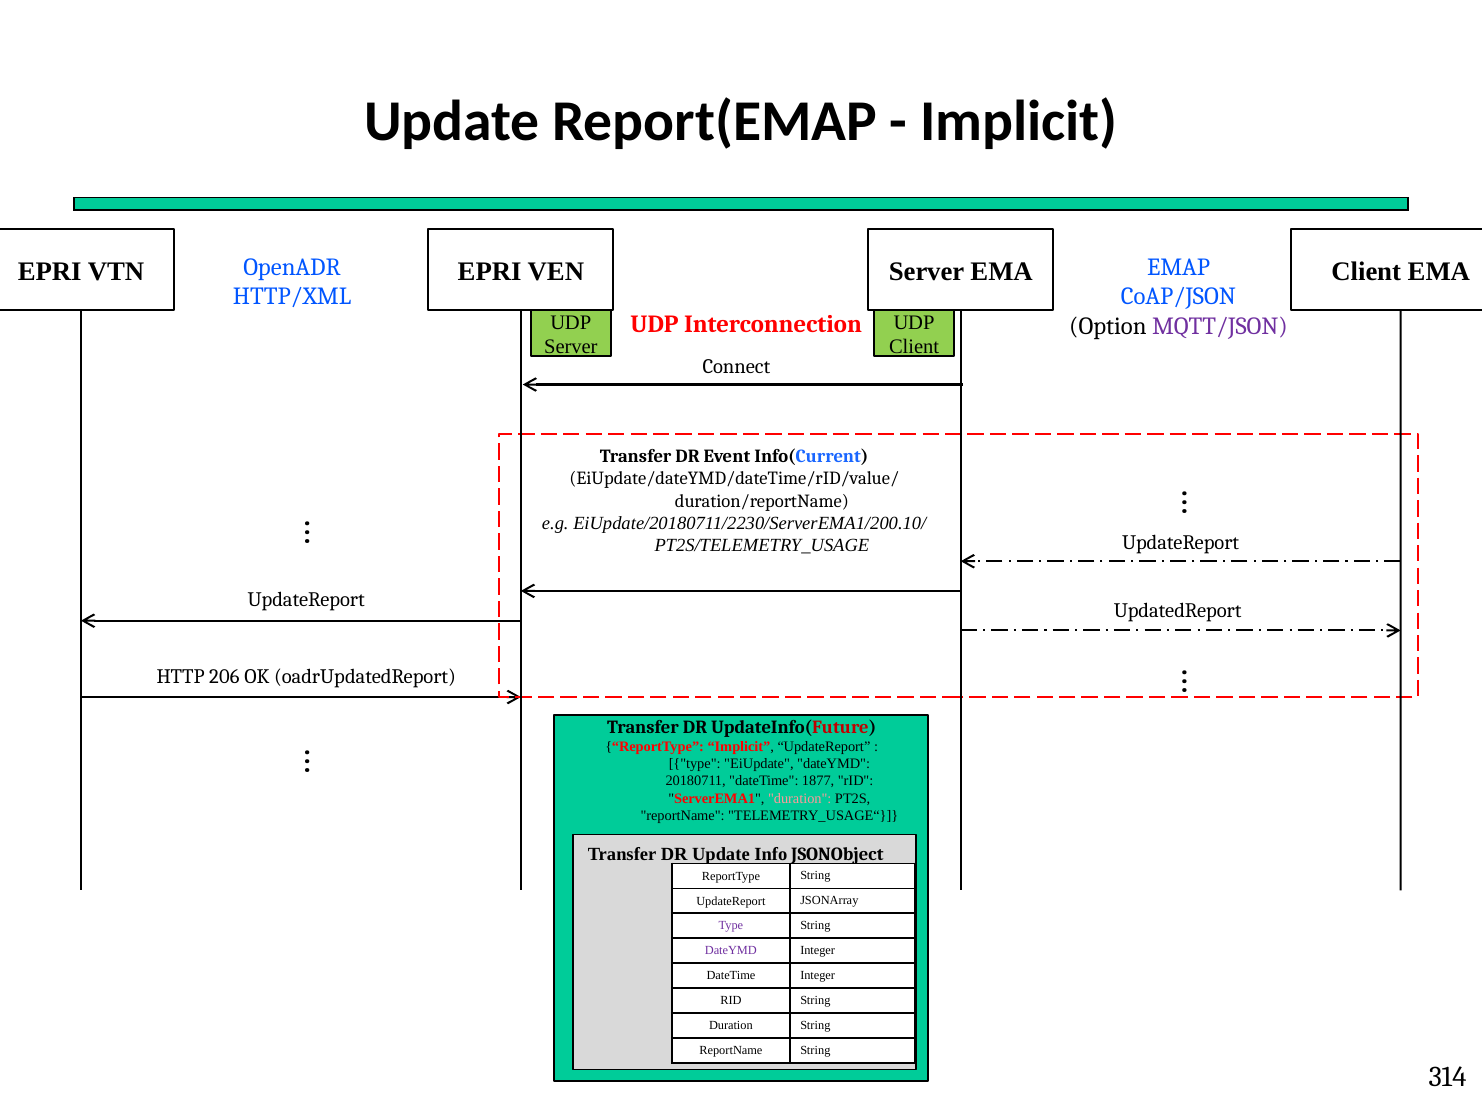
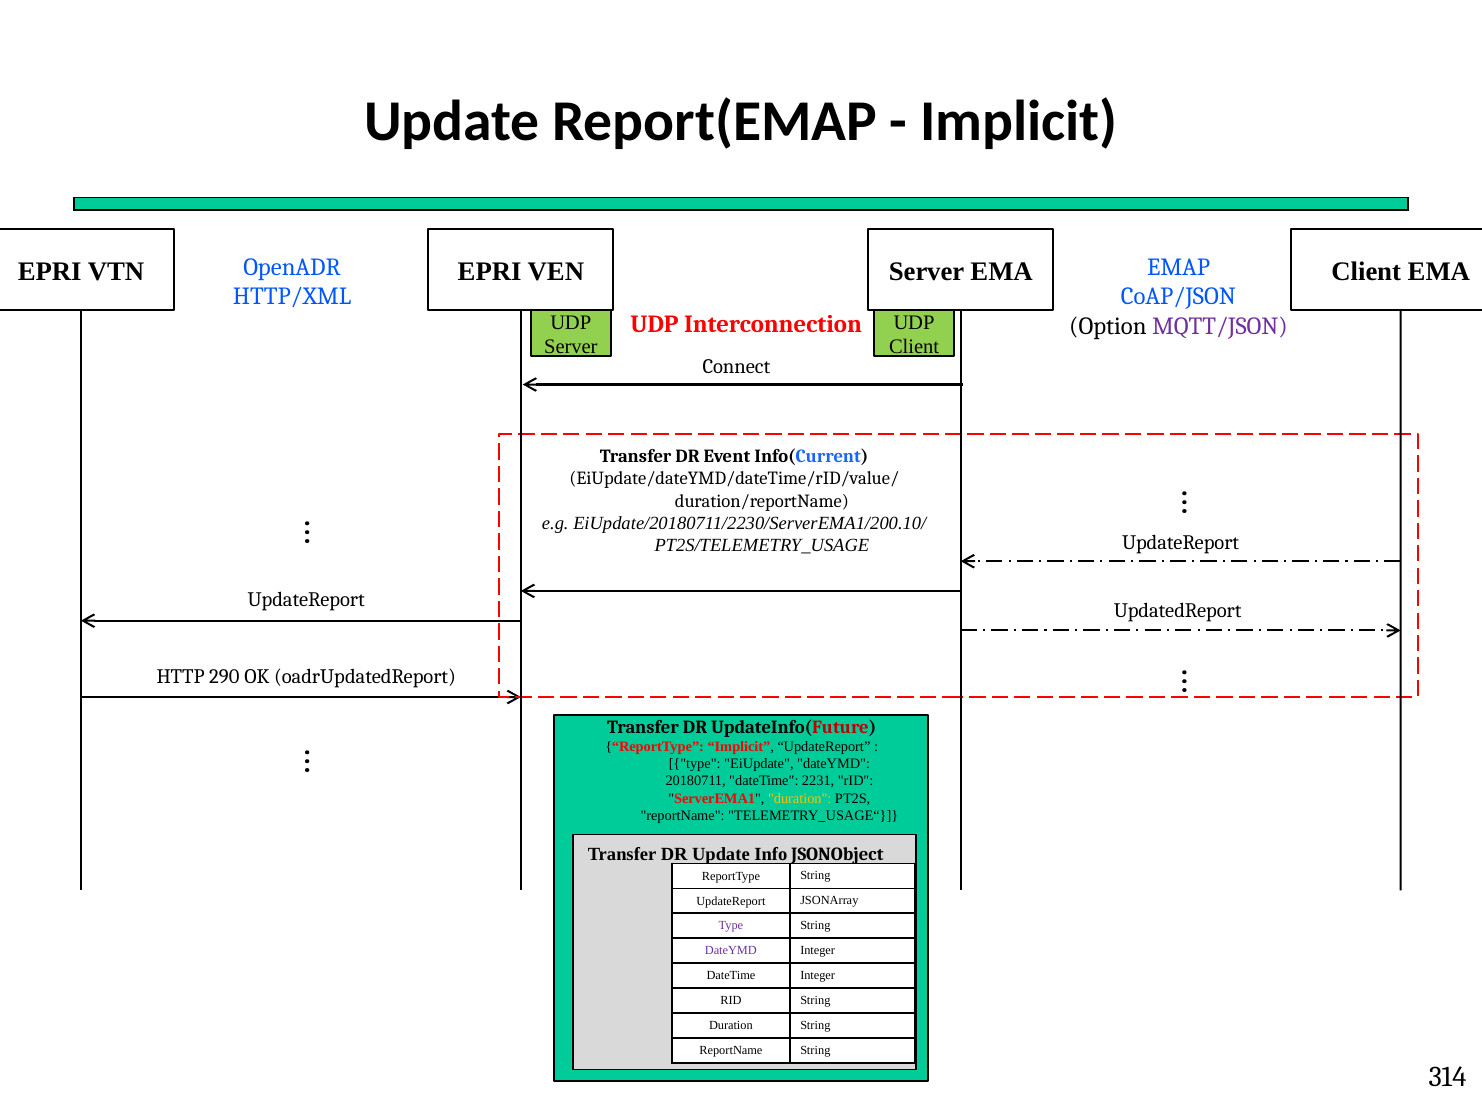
206: 206 -> 290 (224, 676)
1877: 1877 -> 2231 (818, 781)
duration colour: pink -> yellow (800, 798)
